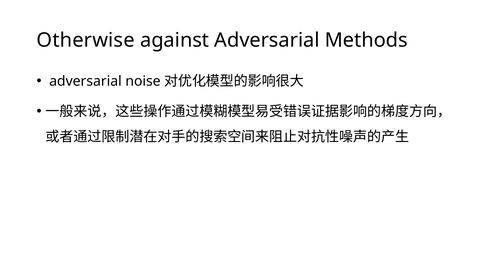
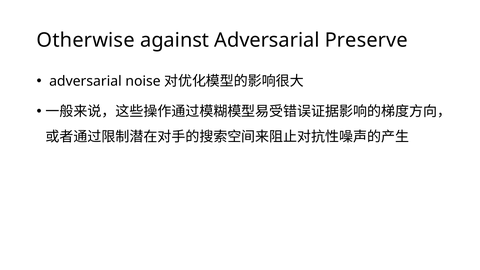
Methods: Methods -> Preserve (366, 40)
